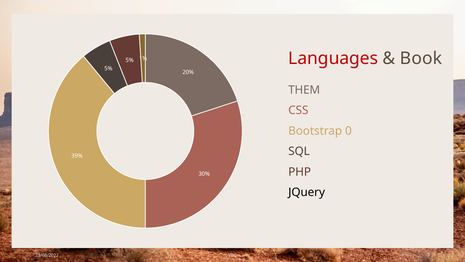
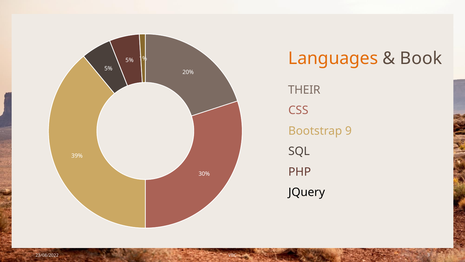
Languages colour: red -> orange (333, 58)
THEM: THEM -> THEIR (304, 90)
0: 0 -> 9 (348, 131)
